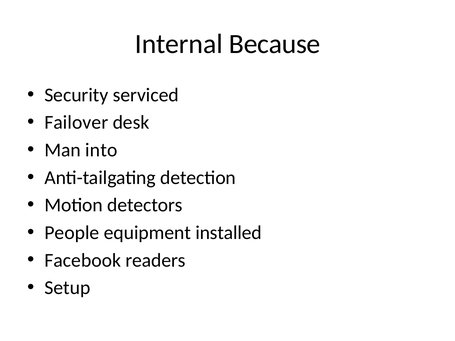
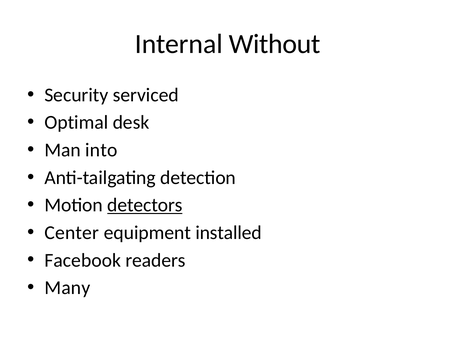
Because: Because -> Without (275, 44)
Failover: Failover -> Optimal (76, 123)
detectors underline: none -> present (145, 205)
People: People -> Center (72, 233)
Setup: Setup -> Many (67, 288)
